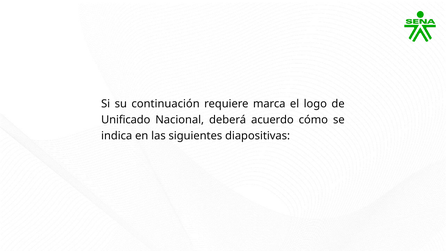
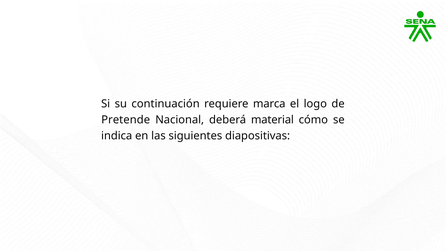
Unificado: Unificado -> Pretende (126, 120)
acuerdo: acuerdo -> material (272, 120)
